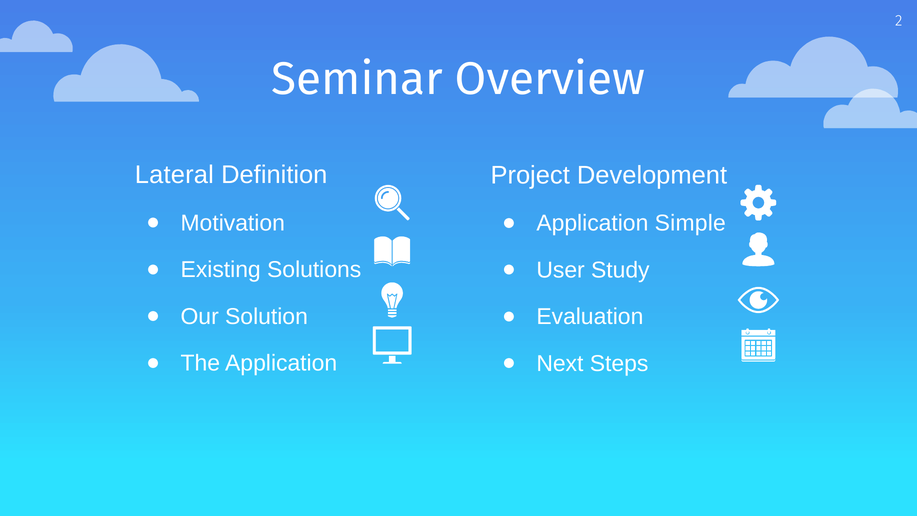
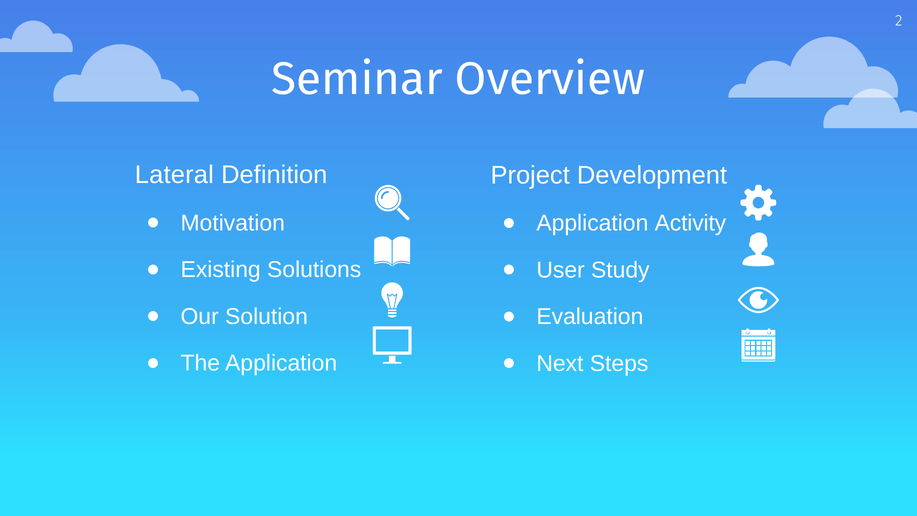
Simple: Simple -> Activity (690, 223)
